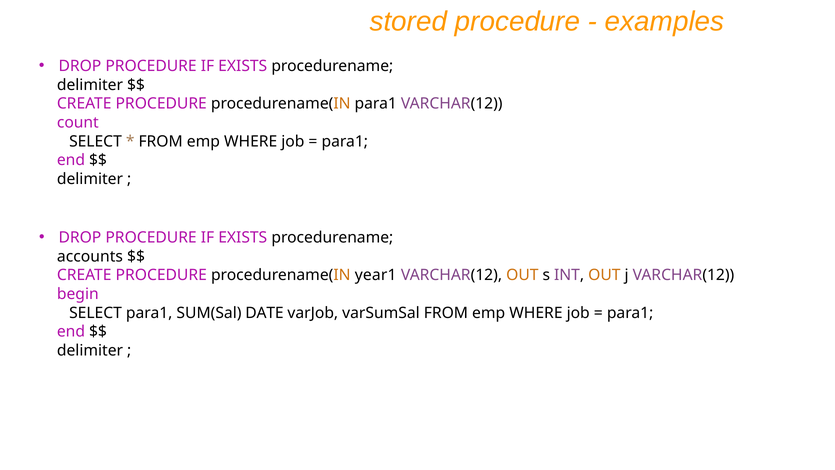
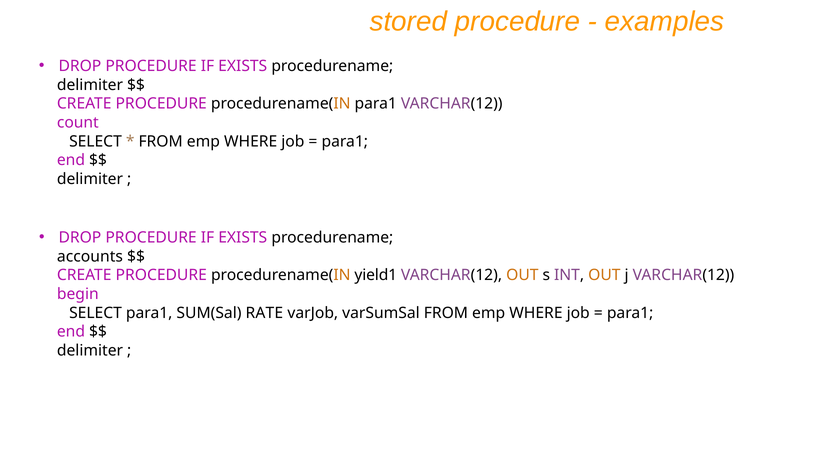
year1: year1 -> yield1 (376, 275)
DATE: DATE -> RATE (264, 313)
